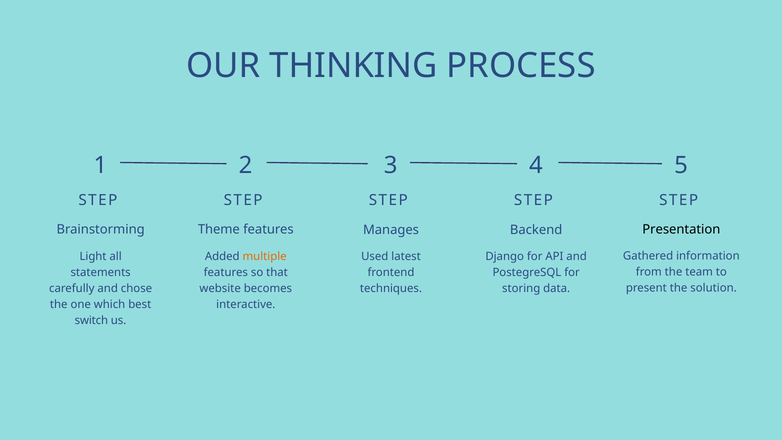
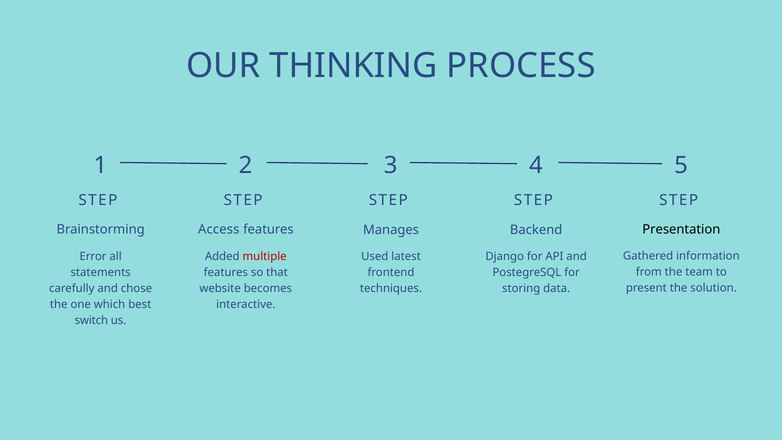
Theme: Theme -> Access (219, 230)
multiple colour: orange -> red (265, 256)
Light: Light -> Error (93, 257)
